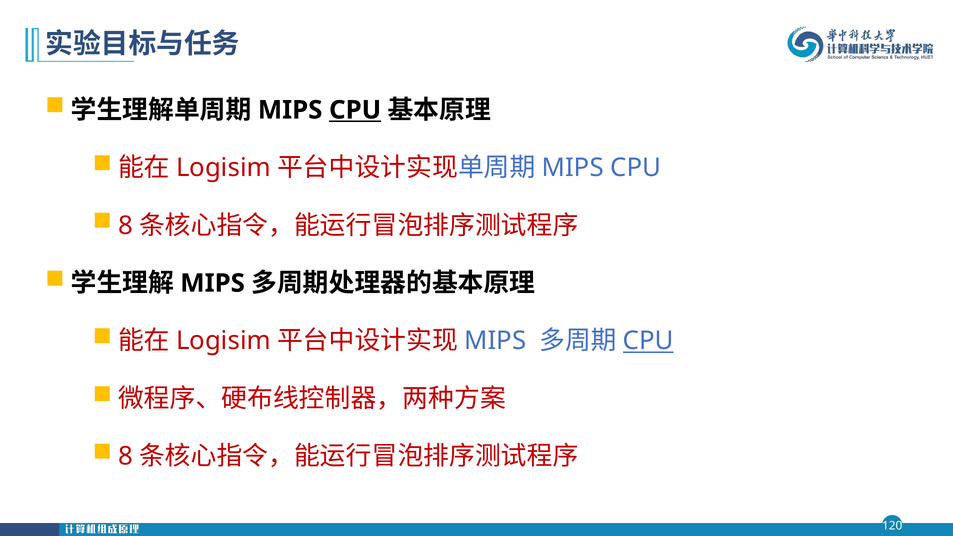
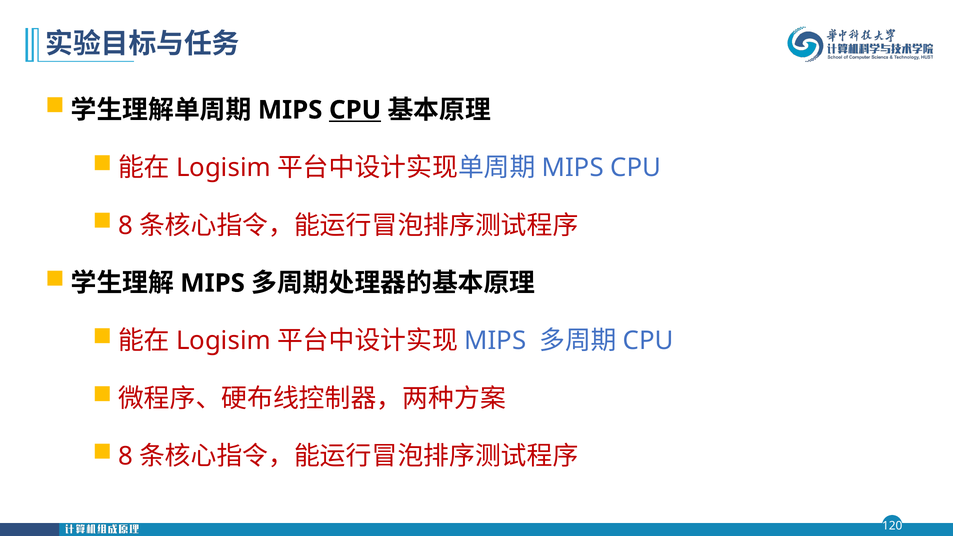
CPU underline: present -> none (648, 341)
